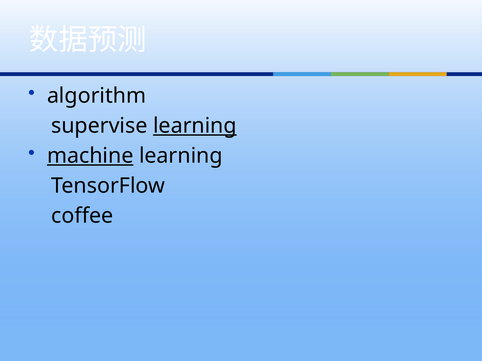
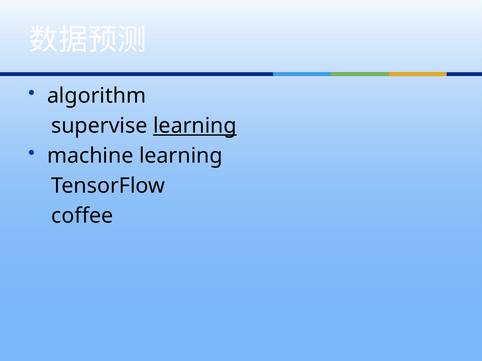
machine underline: present -> none (90, 156)
